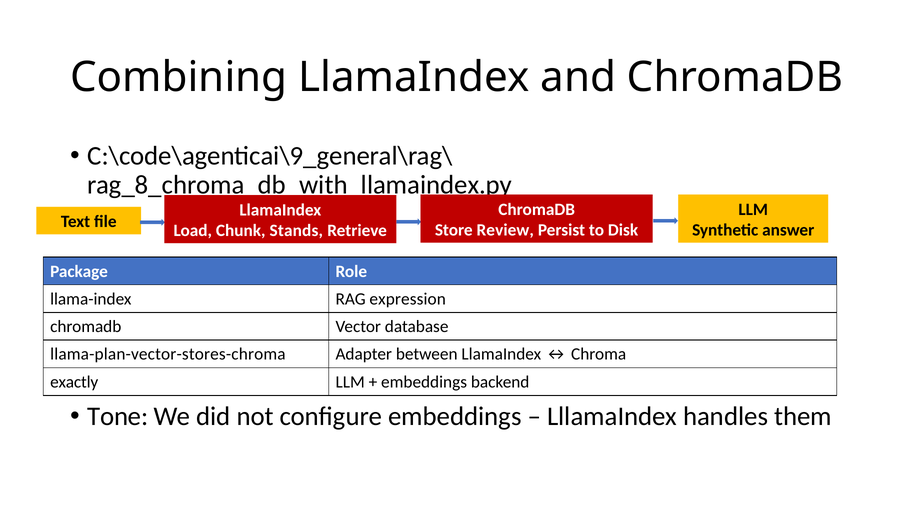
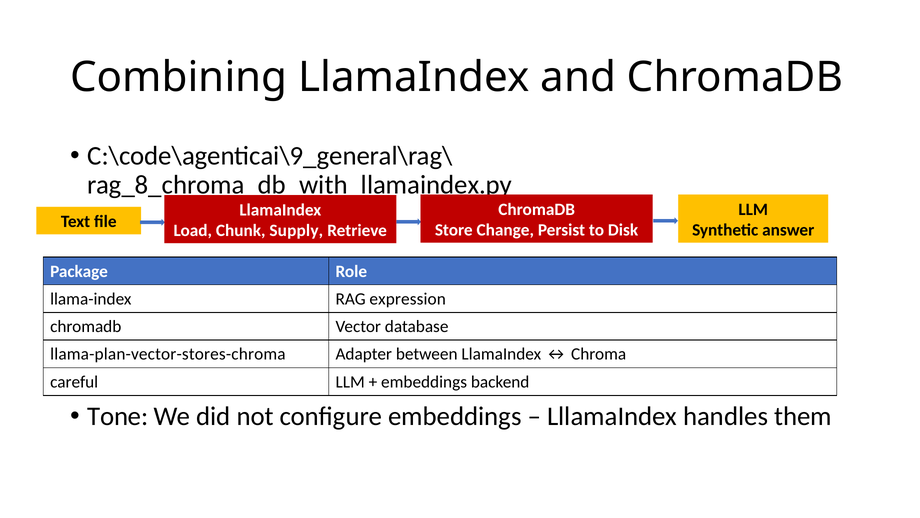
Review: Review -> Change (505, 230)
Stands: Stands -> Supply (296, 230)
exactly: exactly -> careful (74, 382)
